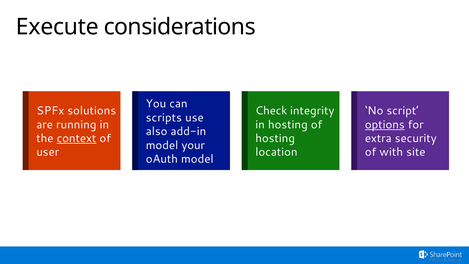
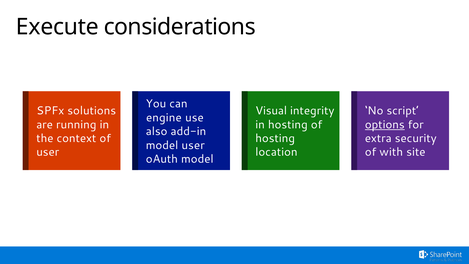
Check: Check -> Visual (271, 111)
scripts: scripts -> engine (164, 118)
context underline: present -> none (76, 138)
model your: your -> user (193, 145)
